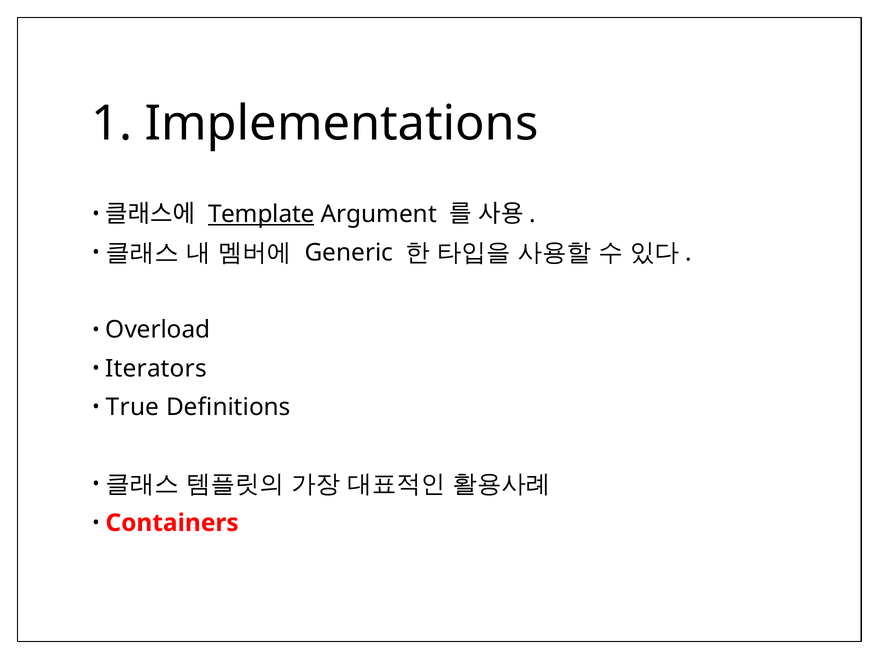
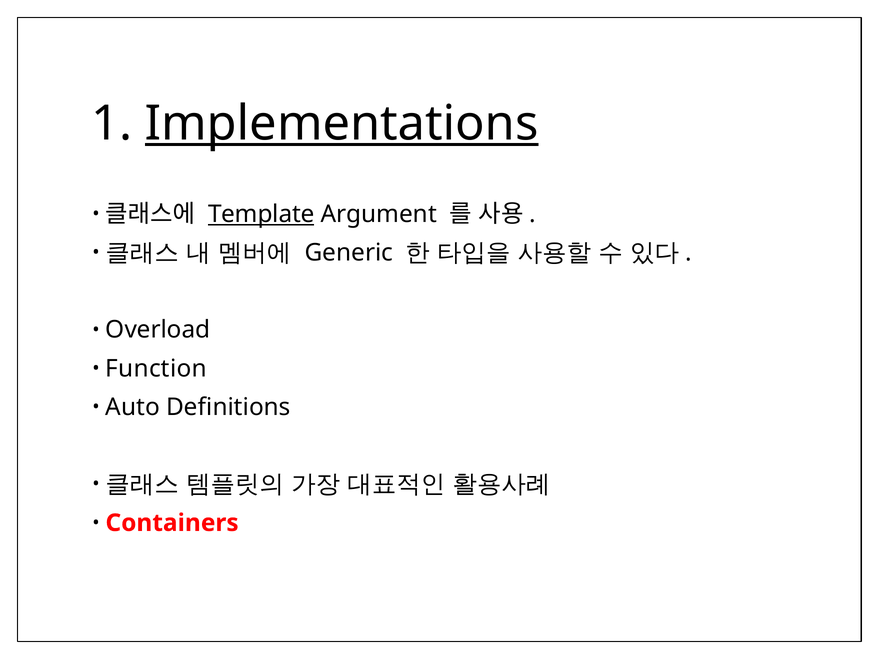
Implementations underline: none -> present (342, 123)
Iterators: Iterators -> Function (156, 369)
True: True -> Auto (133, 407)
